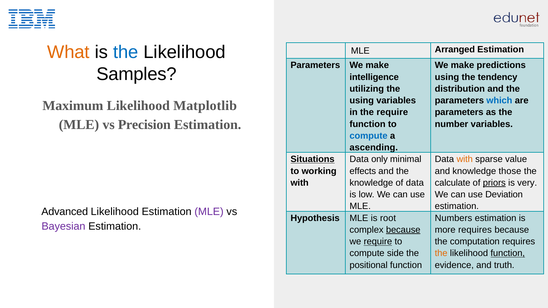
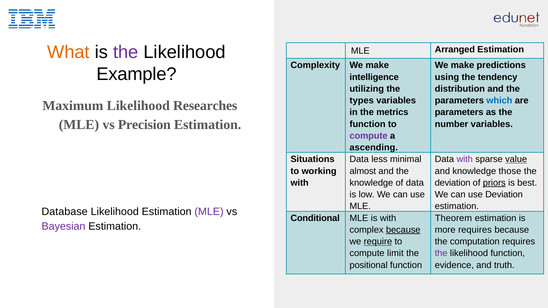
the colour: blue -> purple (126, 52)
Parameters: Parameters -> Complexity (315, 65)
Samples: Samples -> Example (137, 74)
using: using -> types (362, 101)
Matplotlib: Matplotlib -> Researches (205, 106)
the require: require -> metrics (392, 112)
compute colour: blue -> purple (369, 136)
Situations underline: present -> none (313, 159)
only: only -> less (379, 159)
with colour: orange -> purple (465, 159)
value underline: none -> present (516, 159)
effects: effects -> almost (363, 171)
calculate: calculate -> deviation (453, 183)
very: very -> best (527, 183)
Advanced: Advanced -> Database (65, 212)
Hypothesis: Hypothesis -> Conditional (315, 218)
is root: root -> with (388, 218)
Numbers: Numbers -> Theorem (453, 218)
side: side -> limit (395, 253)
the colour: orange -> purple (441, 253)
function underline: present -> none (508, 253)
